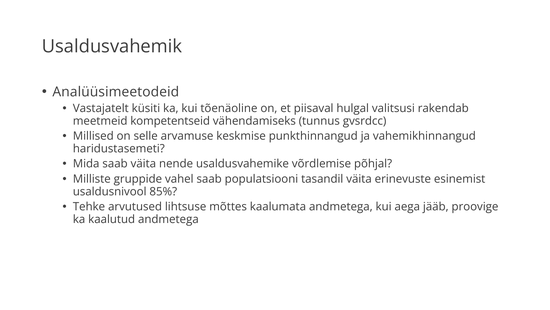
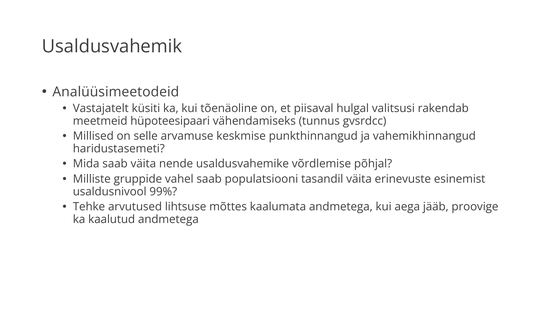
kompetentseid: kompetentseid -> hüpoteesipaari (170, 121)
85%: 85% -> 99% (163, 191)
